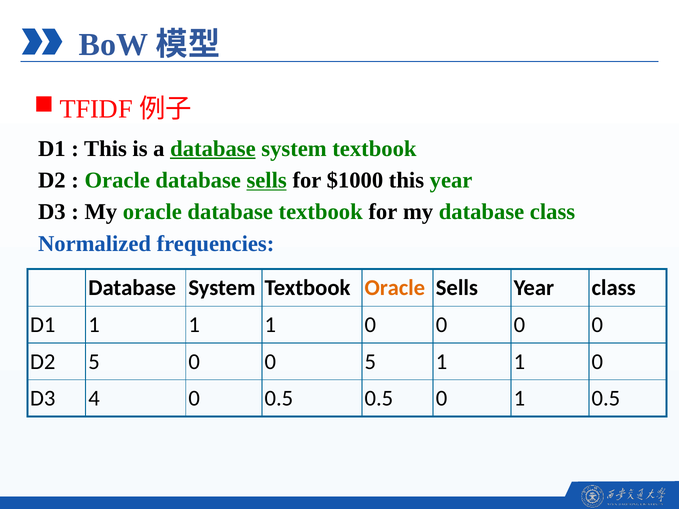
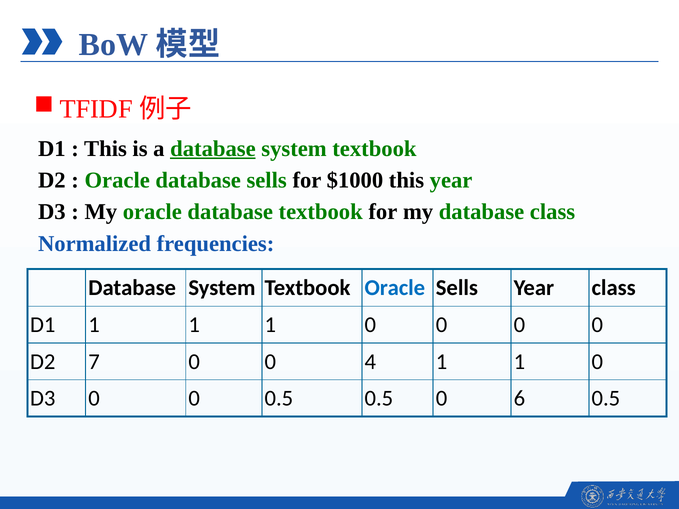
sells underline: present -> none (267, 180)
Oracle colour: orange -> blue (395, 288)
D2 5: 5 -> 7 (94, 362)
0 5: 5 -> 4 (370, 362)
D3 4: 4 -> 0 (94, 399)
0 1: 1 -> 6 (519, 399)
